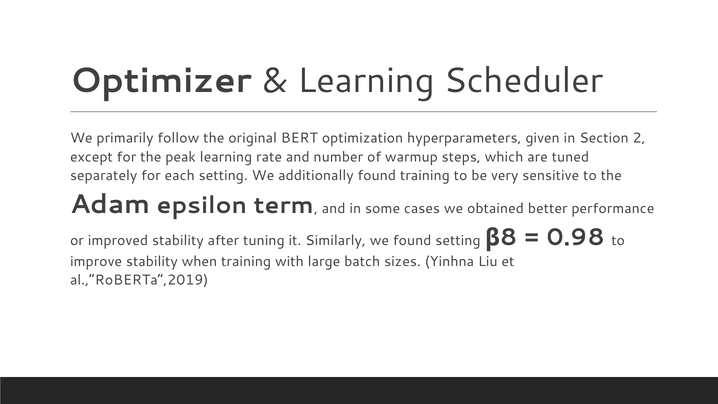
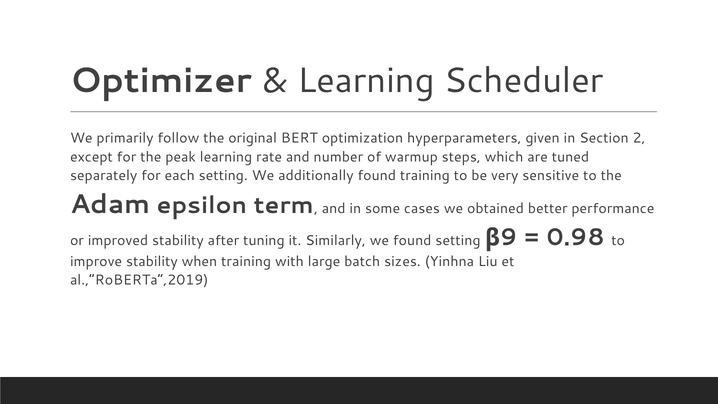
8: 8 -> 9 (509, 237)
